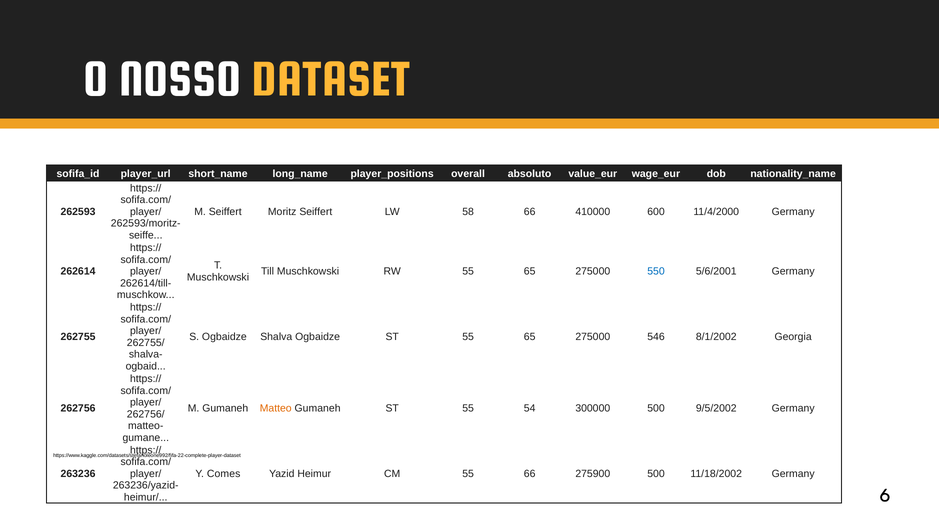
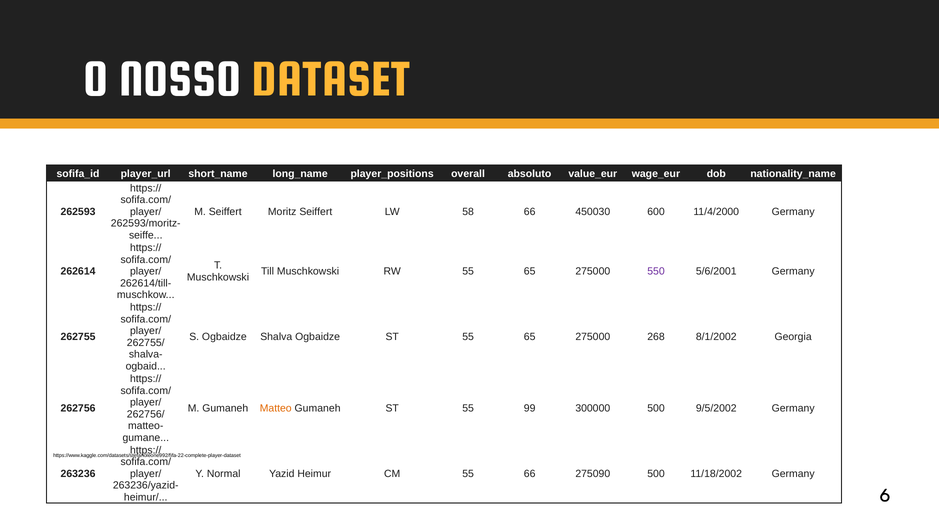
410000: 410000 -> 450030 (593, 212)
550 colour: blue -> purple (656, 271)
546: 546 -> 268 (656, 337)
54: 54 -> 99 (530, 408)
Comes: Comes -> Normal (224, 474)
275900: 275900 -> 275090 (593, 474)
